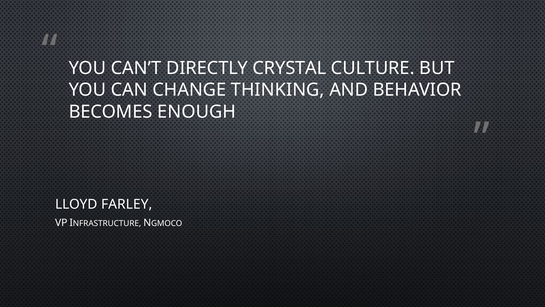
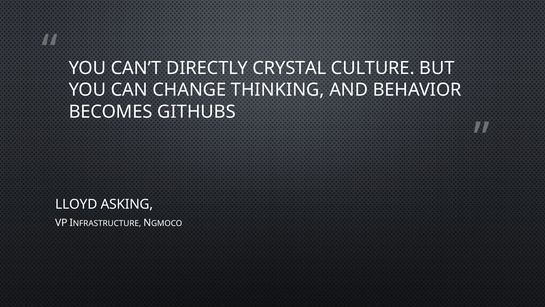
ENOUGH: ENOUGH -> GITHUBS (197, 112)
FARLEY: FARLEY -> ASKING (127, 204)
